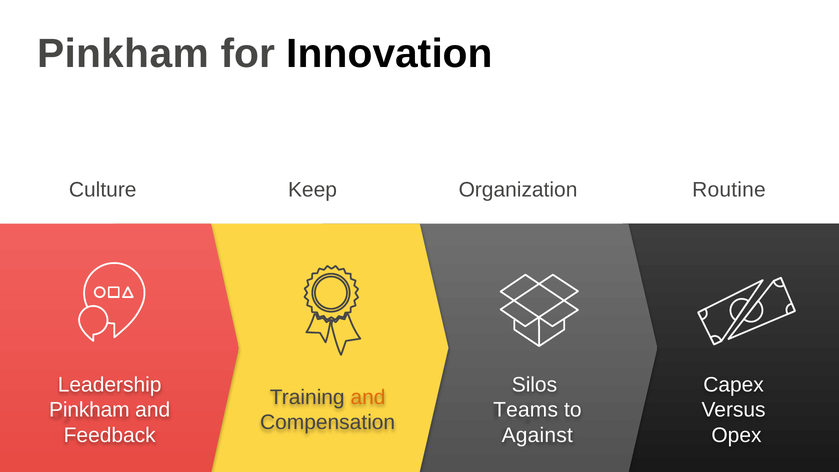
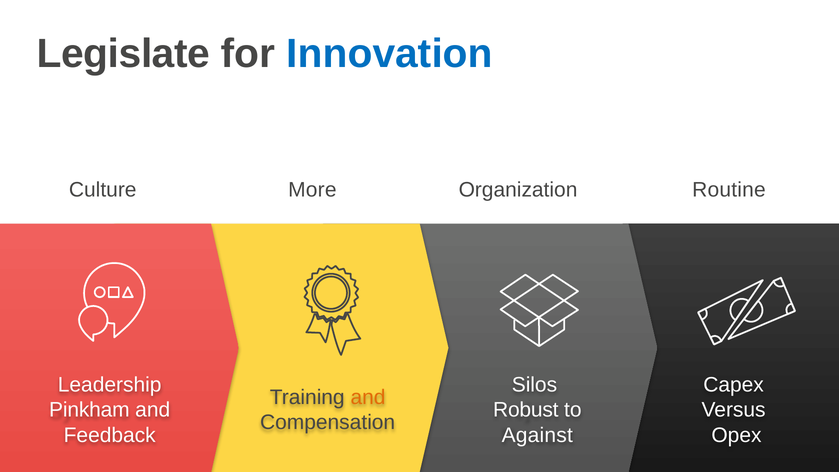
Pinkham: Pinkham -> Legislate (123, 54)
Innovation colour: black -> blue (390, 54)
Keep: Keep -> More (312, 190)
Teams: Teams -> Robust (526, 410)
